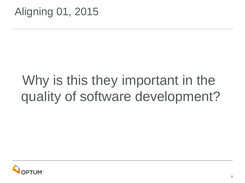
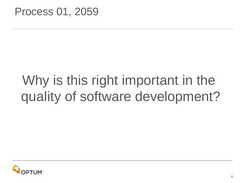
Aligning: Aligning -> Process (34, 12)
2015: 2015 -> 2059 (87, 12)
they: they -> right (105, 81)
